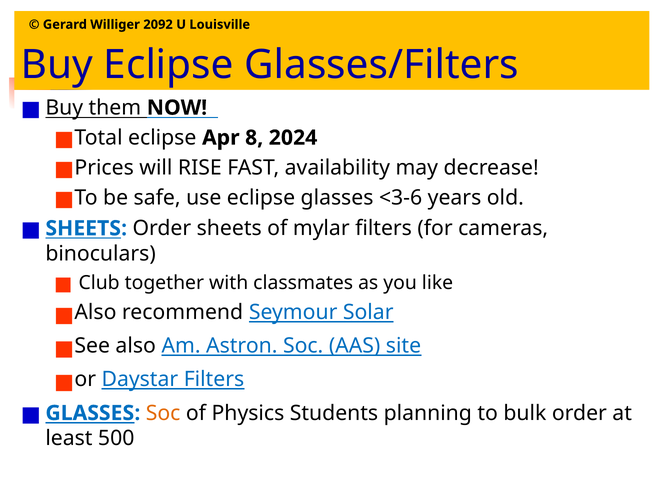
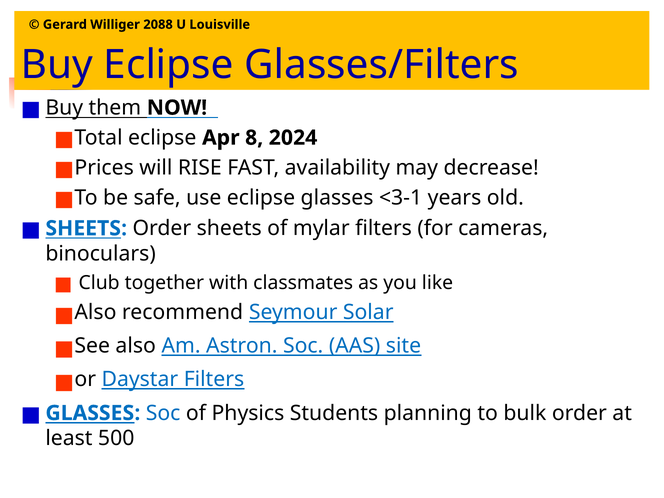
2092: 2092 -> 2088 (158, 25)
<3-6: <3-6 -> <3-1 (401, 198)
Soc colour: orange -> blue (163, 413)
